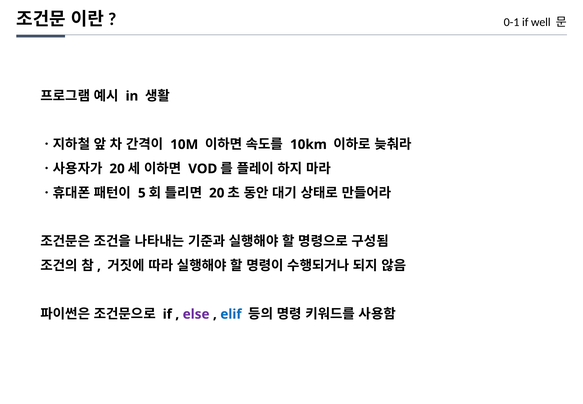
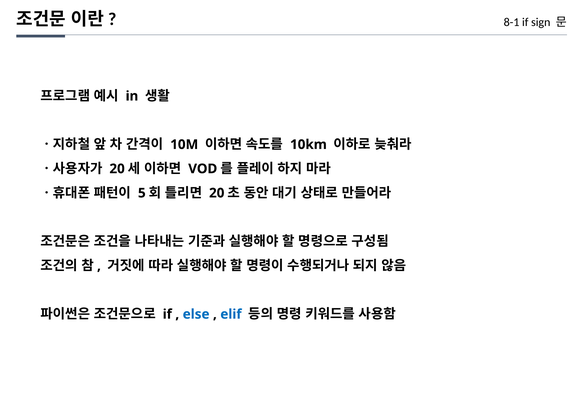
0-1: 0-1 -> 8-1 (512, 22)
well: well -> sign (541, 22)
else colour: purple -> blue (196, 314)
